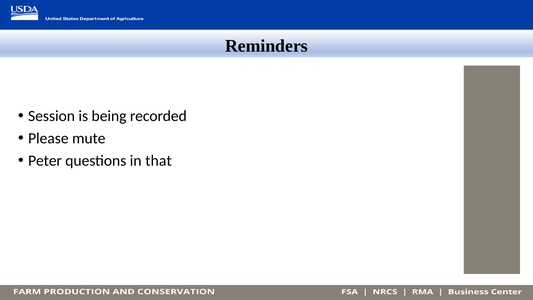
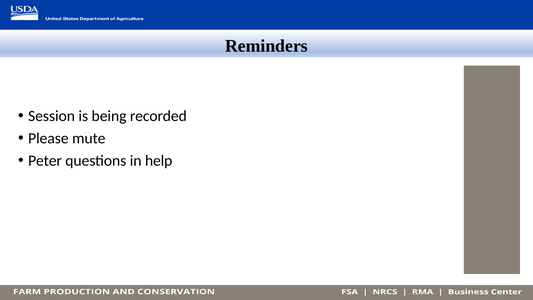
that: that -> help (159, 161)
